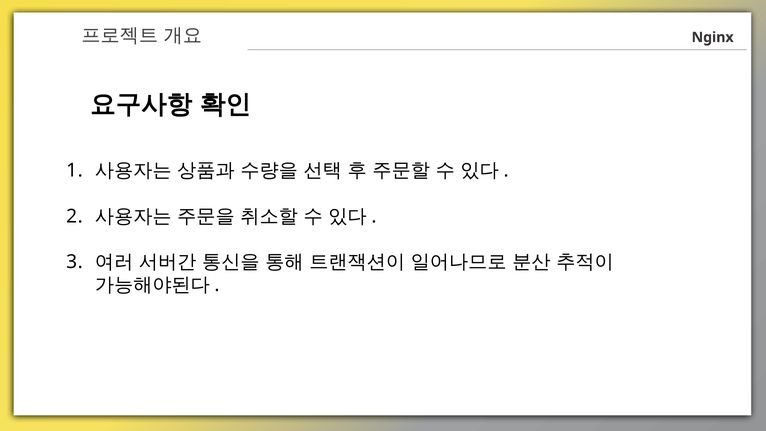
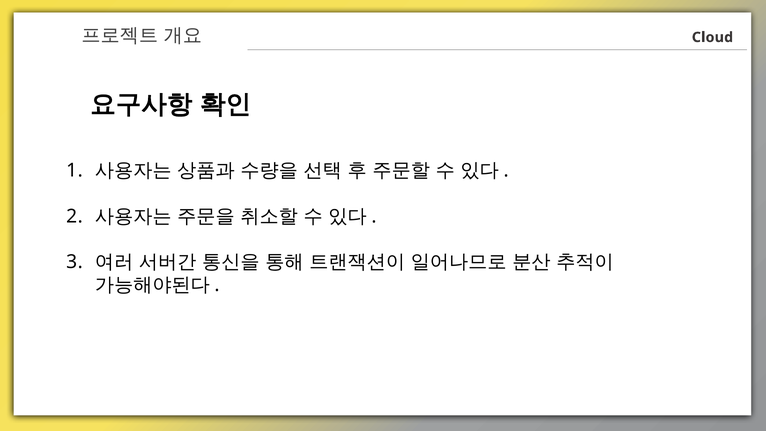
Nginx: Nginx -> Cloud (712, 37)
